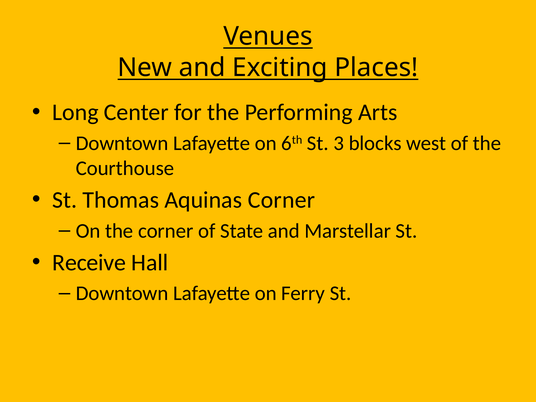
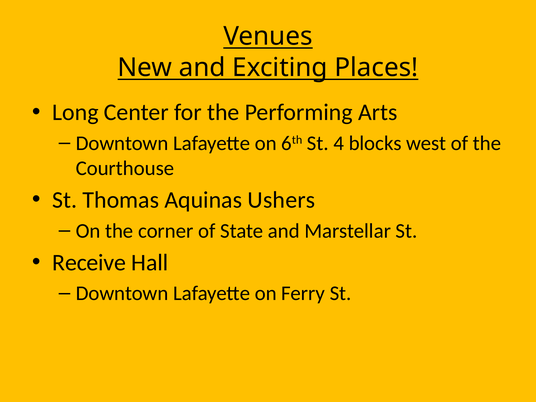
3: 3 -> 4 (339, 143)
Aquinas Corner: Corner -> Ushers (281, 200)
